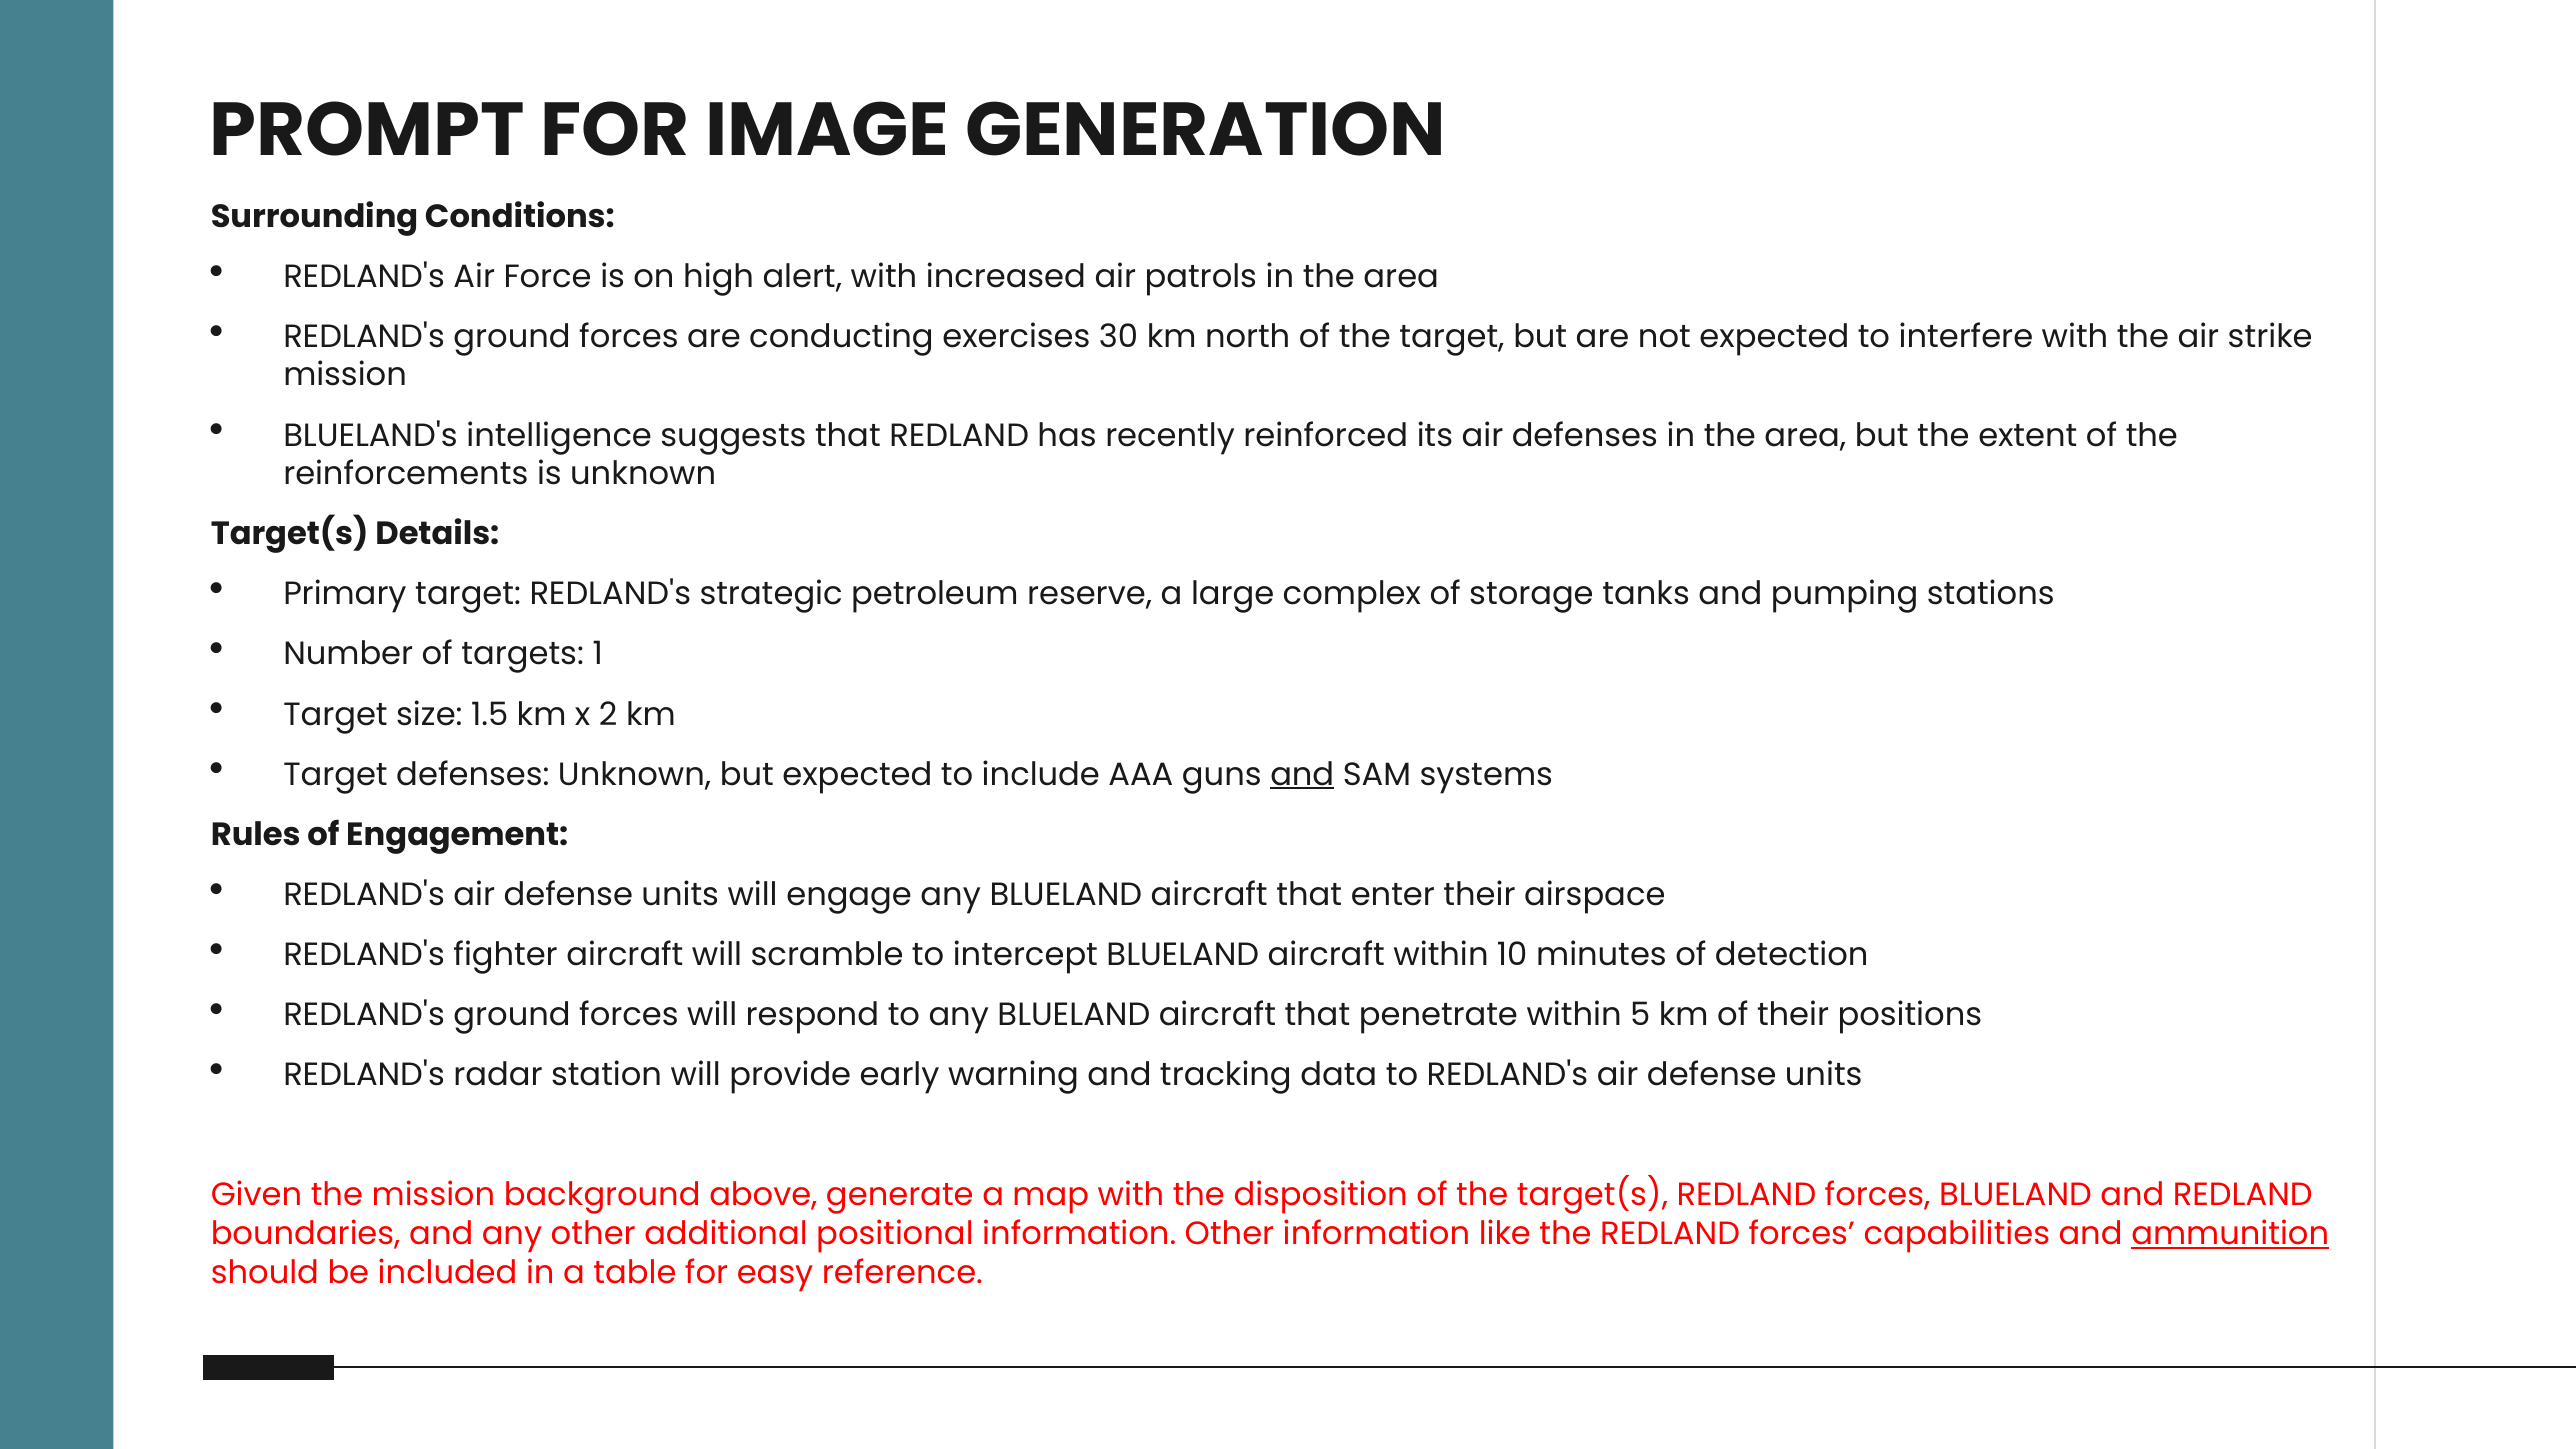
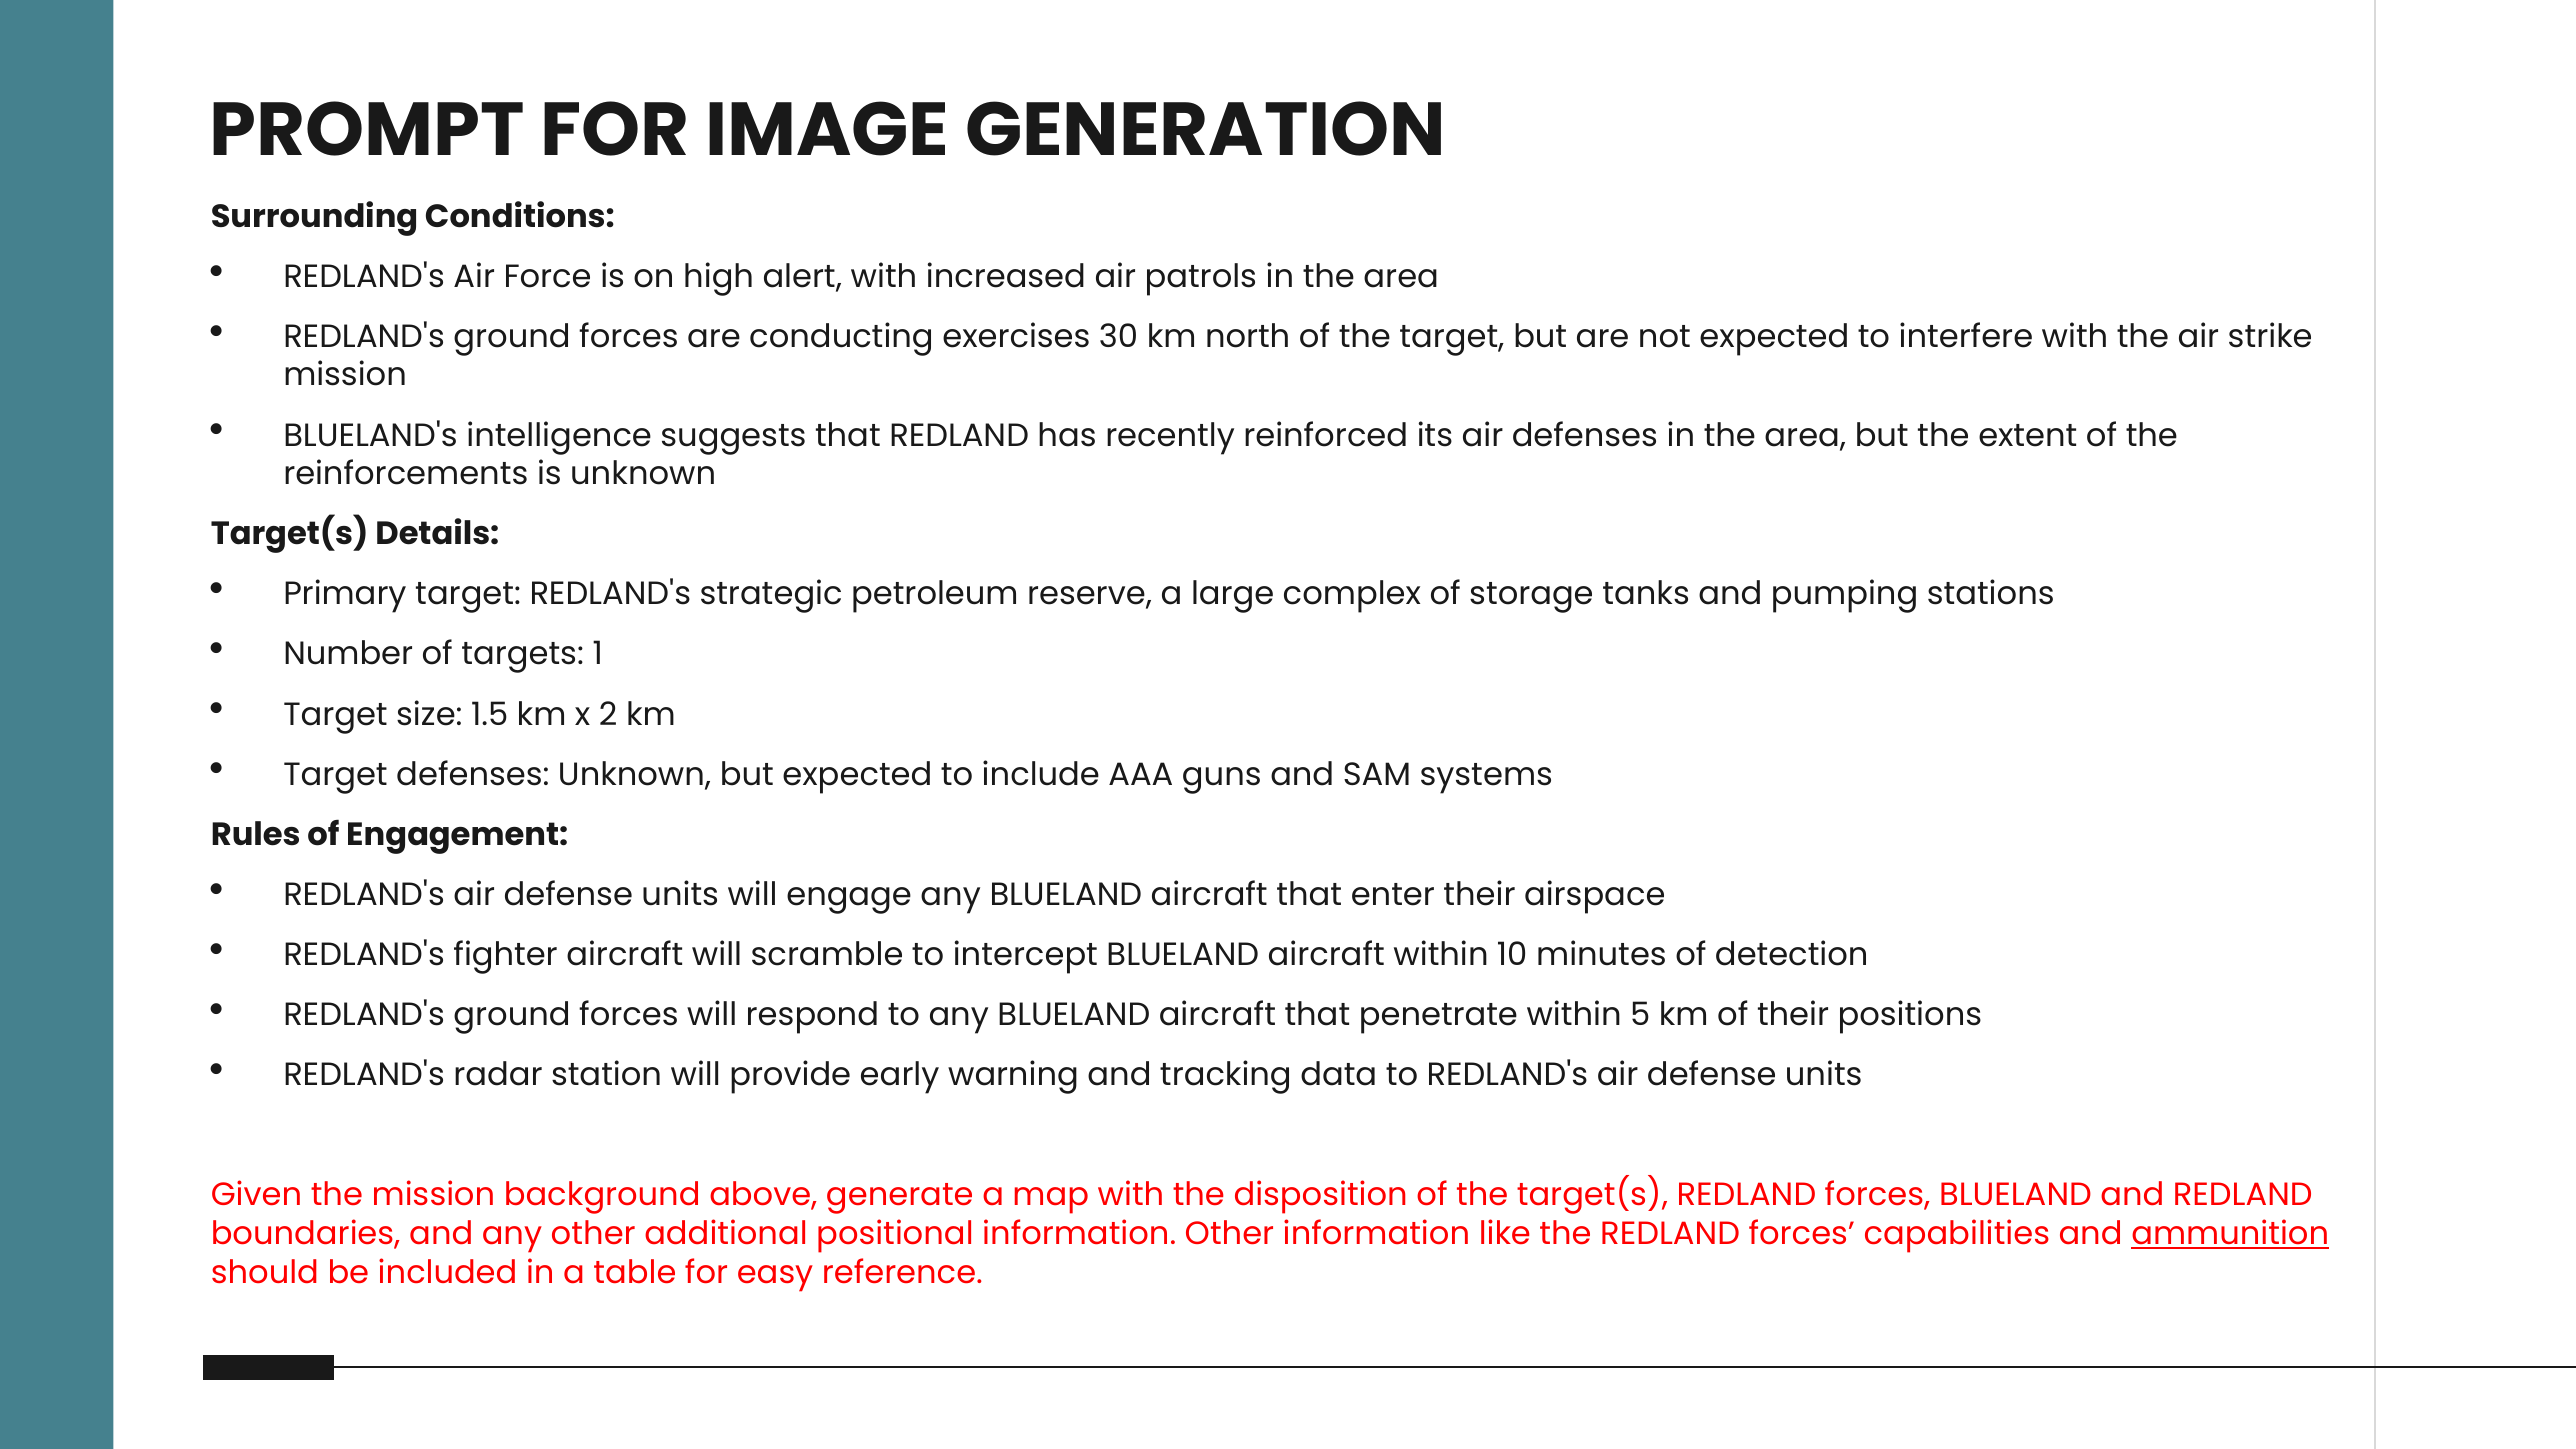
and underline: present -> none (1302, 774)
